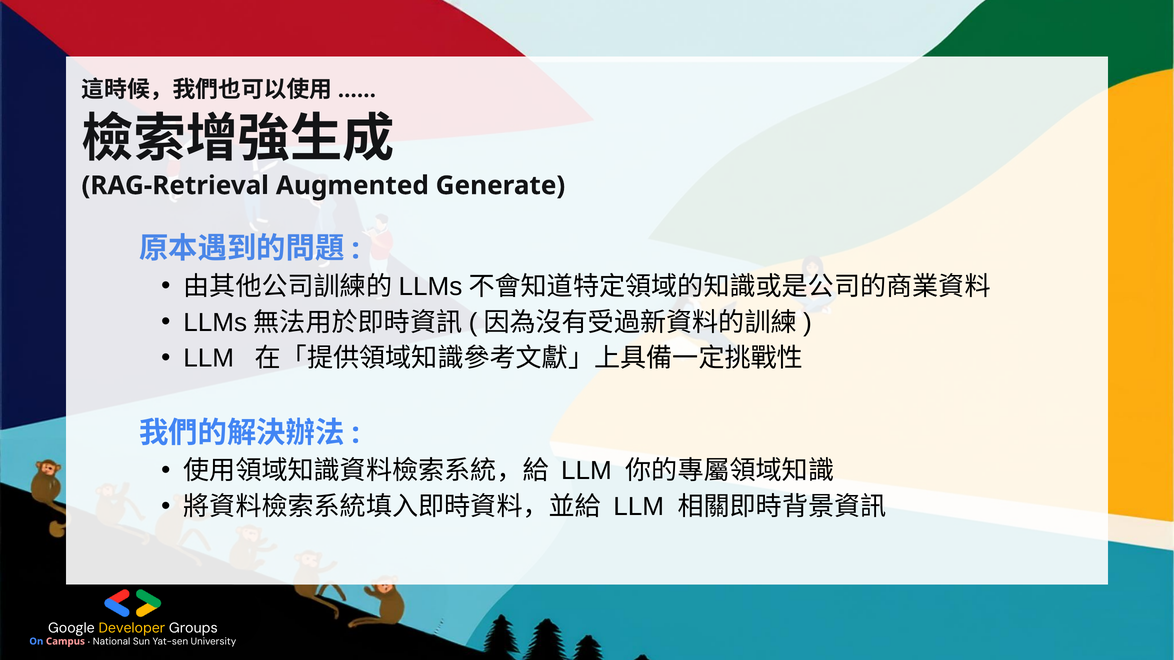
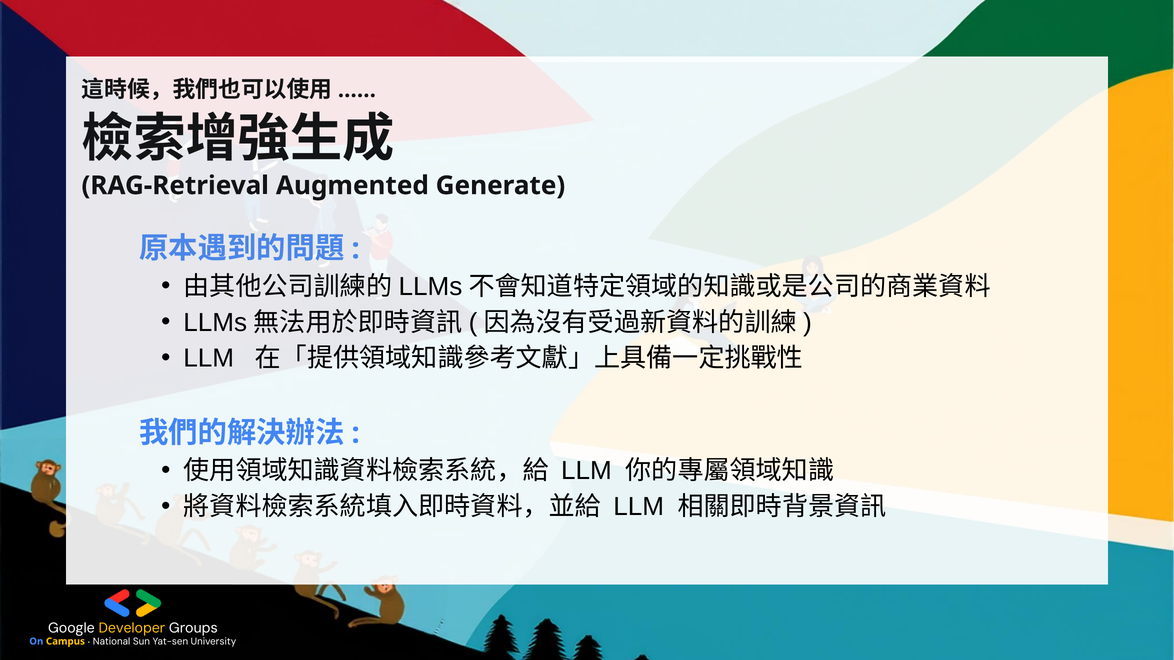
Campus colour: pink -> yellow (65, 642)
